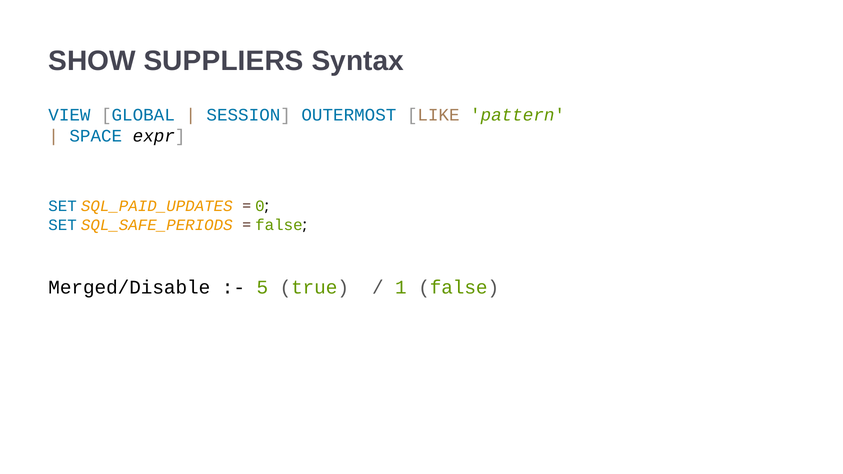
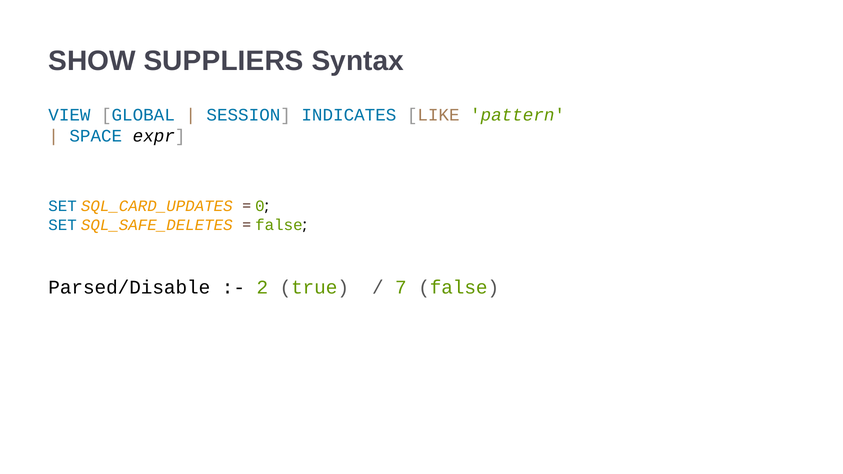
OUTERMOST: OUTERMOST -> INDICATES (349, 115)
SQL_PAID_UPDATES: SQL_PAID_UPDATES -> SQL_CARD_UPDATES (157, 206)
SQL_SAFE_PERIODS: SQL_SAFE_PERIODS -> SQL_SAFE_DELETES (157, 225)
Merged/Disable: Merged/Disable -> Parsed/Disable (129, 288)
5: 5 -> 2 (262, 288)
1: 1 -> 7 (401, 288)
